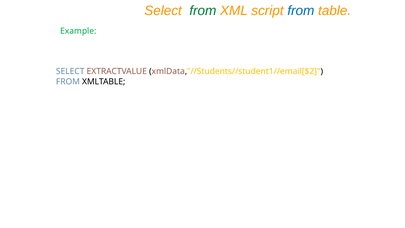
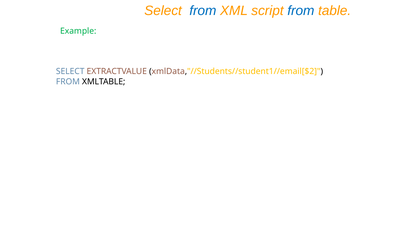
from colour: green -> blue (203, 11)
